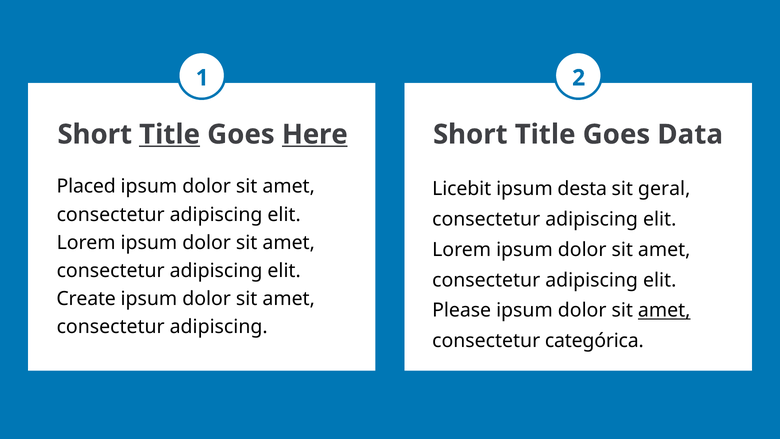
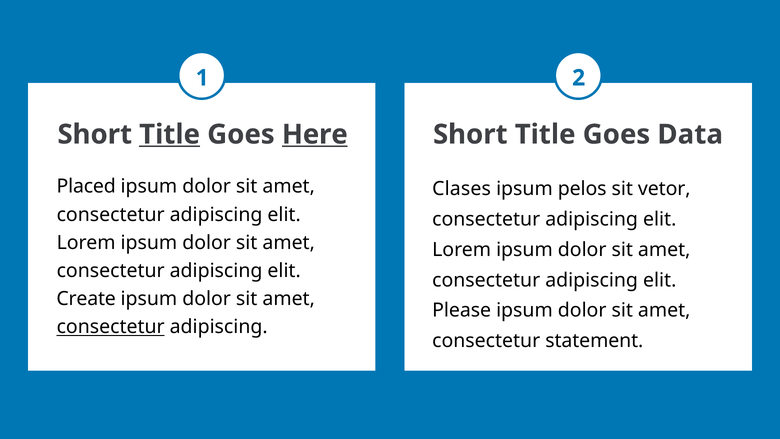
Licebit: Licebit -> Clases (462, 189)
desta: desta -> pelos (582, 189)
geral: geral -> vetor (664, 189)
amet underline: present -> none (664, 310)
consectetur underline: none -> present (111, 327)
categórica: categórica -> statement (594, 341)
